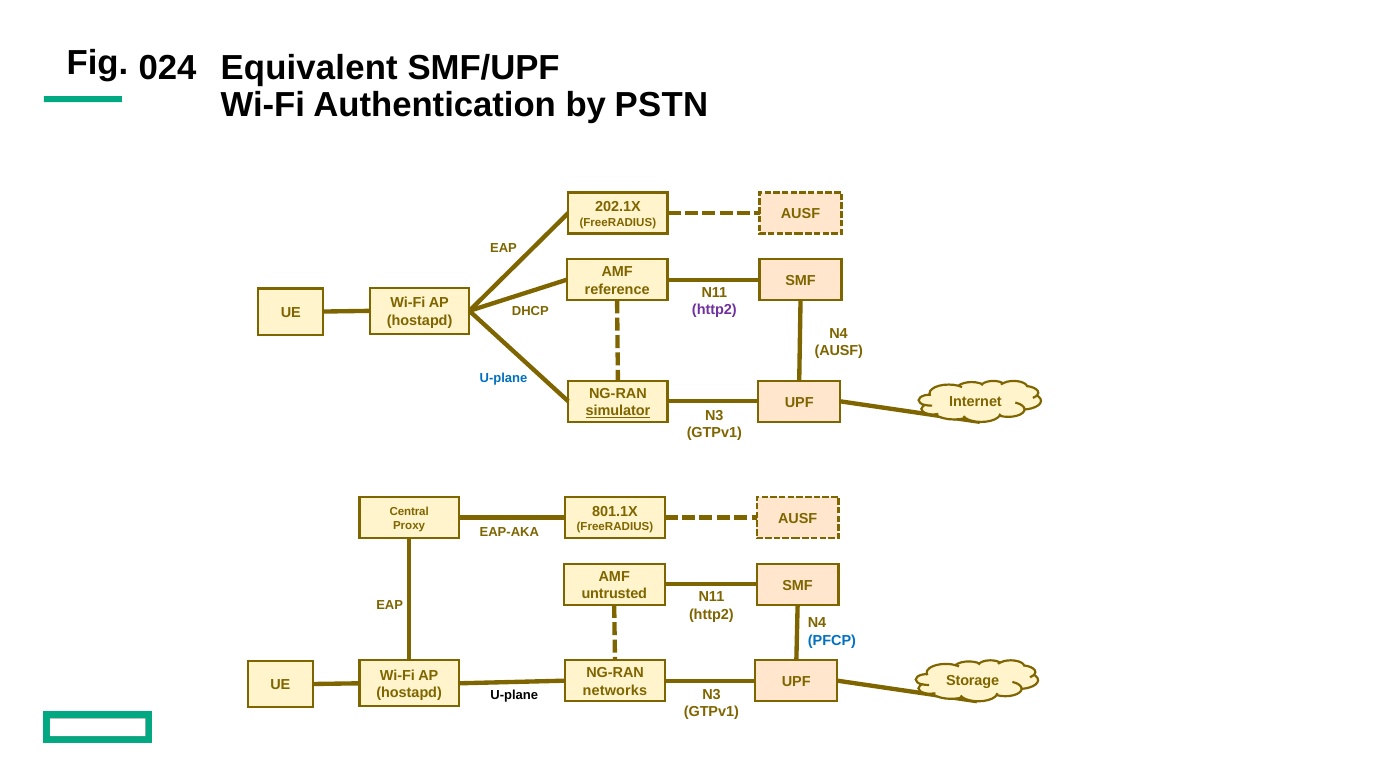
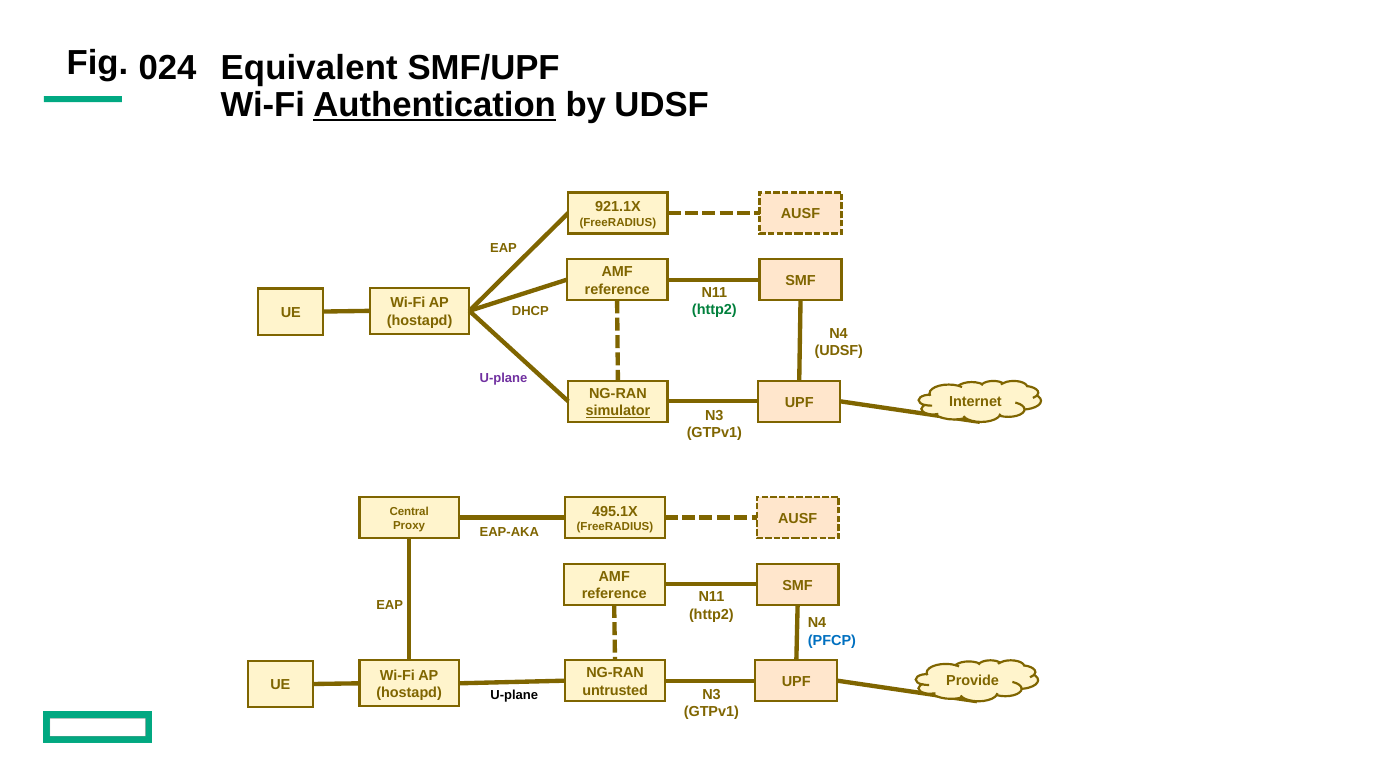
Authentication underline: none -> present (435, 105)
by PSTN: PSTN -> UDSF (662, 105)
202.1X: 202.1X -> 921.1X (618, 207)
http2 colour: purple -> green (714, 310)
AUSF: AUSF -> UDSF (839, 351)
U-plane colour: blue -> purple (503, 378)
801.1X: 801.1X -> 495.1X (615, 511)
untrusted: untrusted -> reference (614, 594)
Storage: Storage -> Provide (973, 680)
networks: networks -> untrusted (615, 690)
